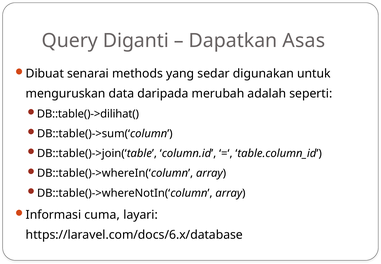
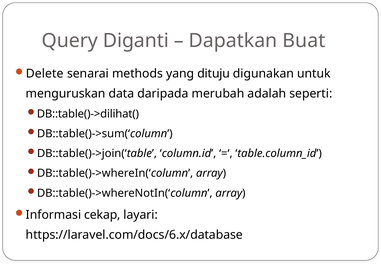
Asas: Asas -> Buat (304, 41)
Dibuat: Dibuat -> Delete (45, 74)
sedar: sedar -> dituju (214, 74)
cuma: cuma -> cekap (102, 215)
